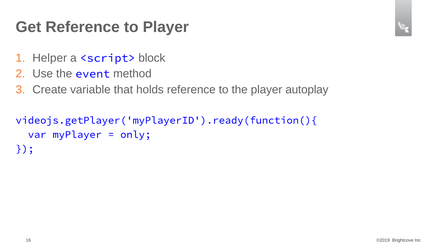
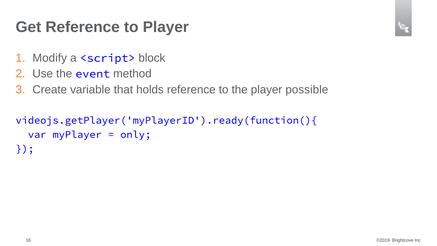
Helper: Helper -> Modify (50, 58)
autoplay: autoplay -> possible (307, 89)
